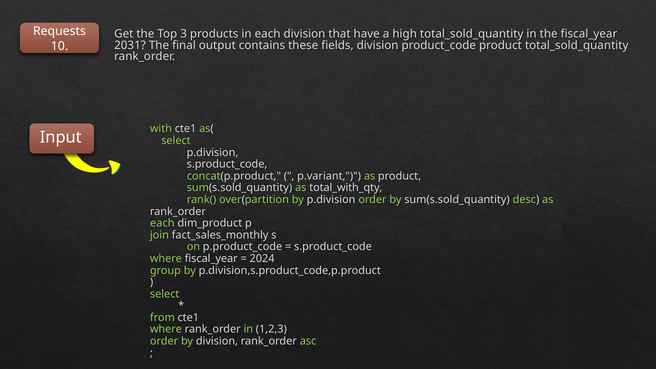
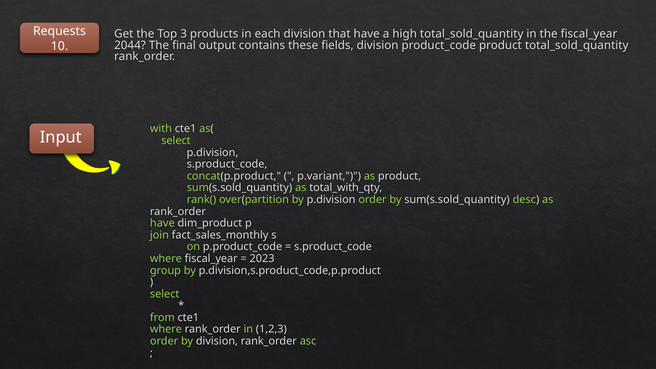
2031: 2031 -> 2044 (130, 45)
each: each -> have (162, 223)
2024: 2024 -> 2023 (262, 259)
